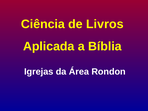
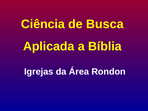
Livros: Livros -> Busca (105, 24)
